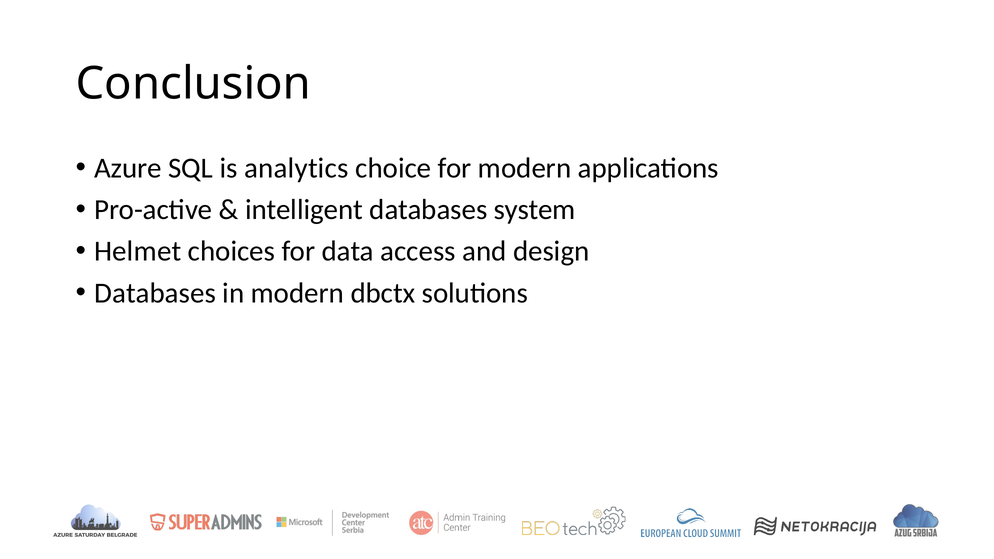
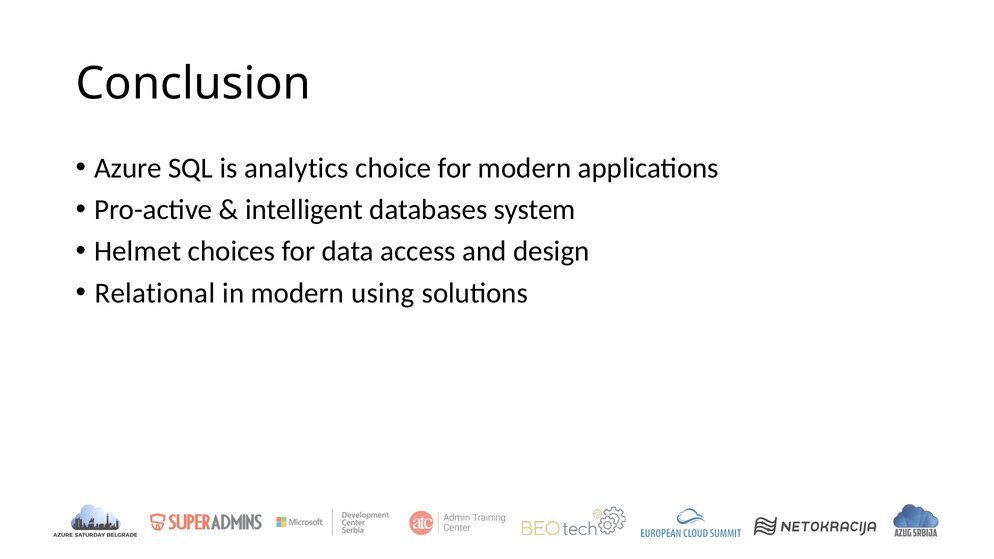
Databases: Databases -> Relational (155, 293)
dbctx: dbctx -> using (383, 293)
